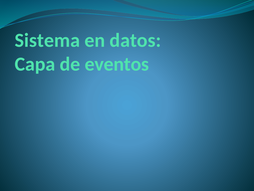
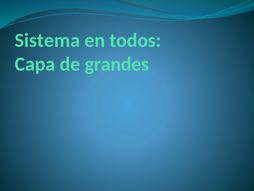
datos: datos -> todos (135, 40)
eventos: eventos -> grandes (117, 64)
